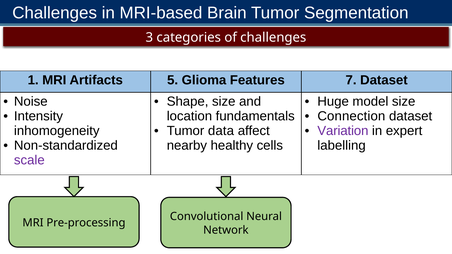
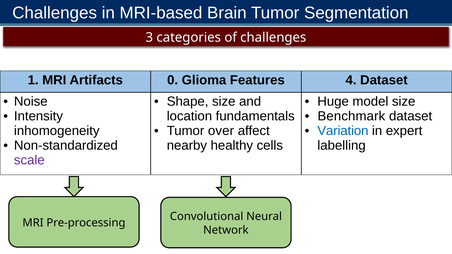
5: 5 -> 0 (173, 80)
7: 7 -> 4 (351, 80)
Connection: Connection -> Benchmark (351, 116)
data: data -> over (221, 131)
Variation colour: purple -> blue (343, 131)
